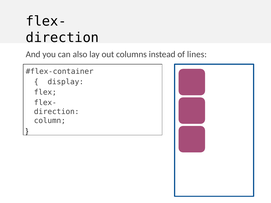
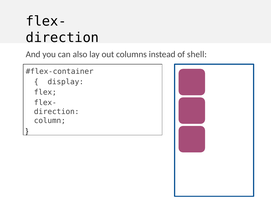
lines: lines -> shell (197, 54)
